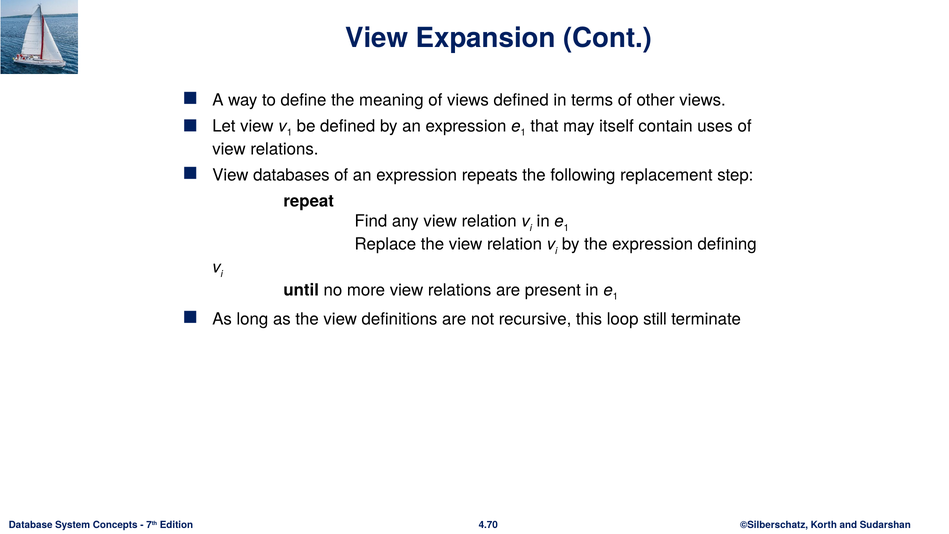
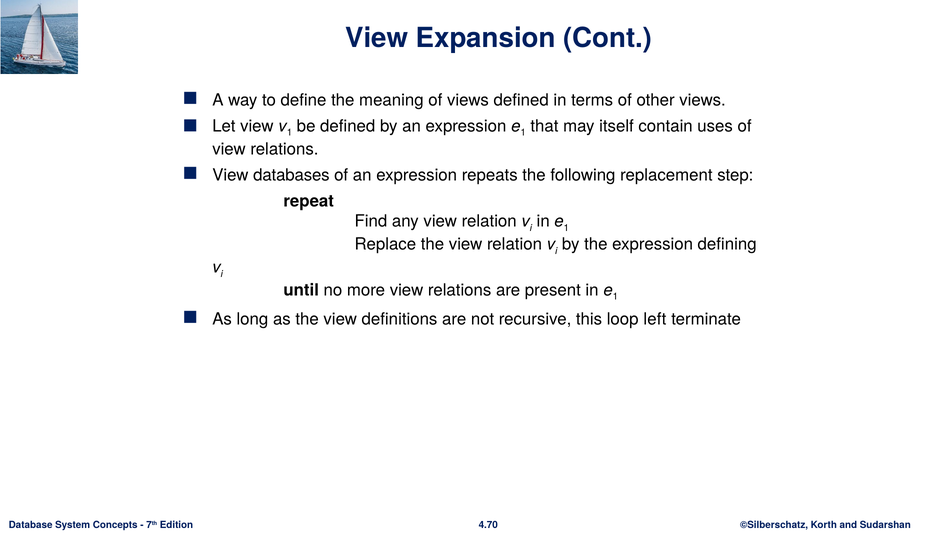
still: still -> left (655, 319)
